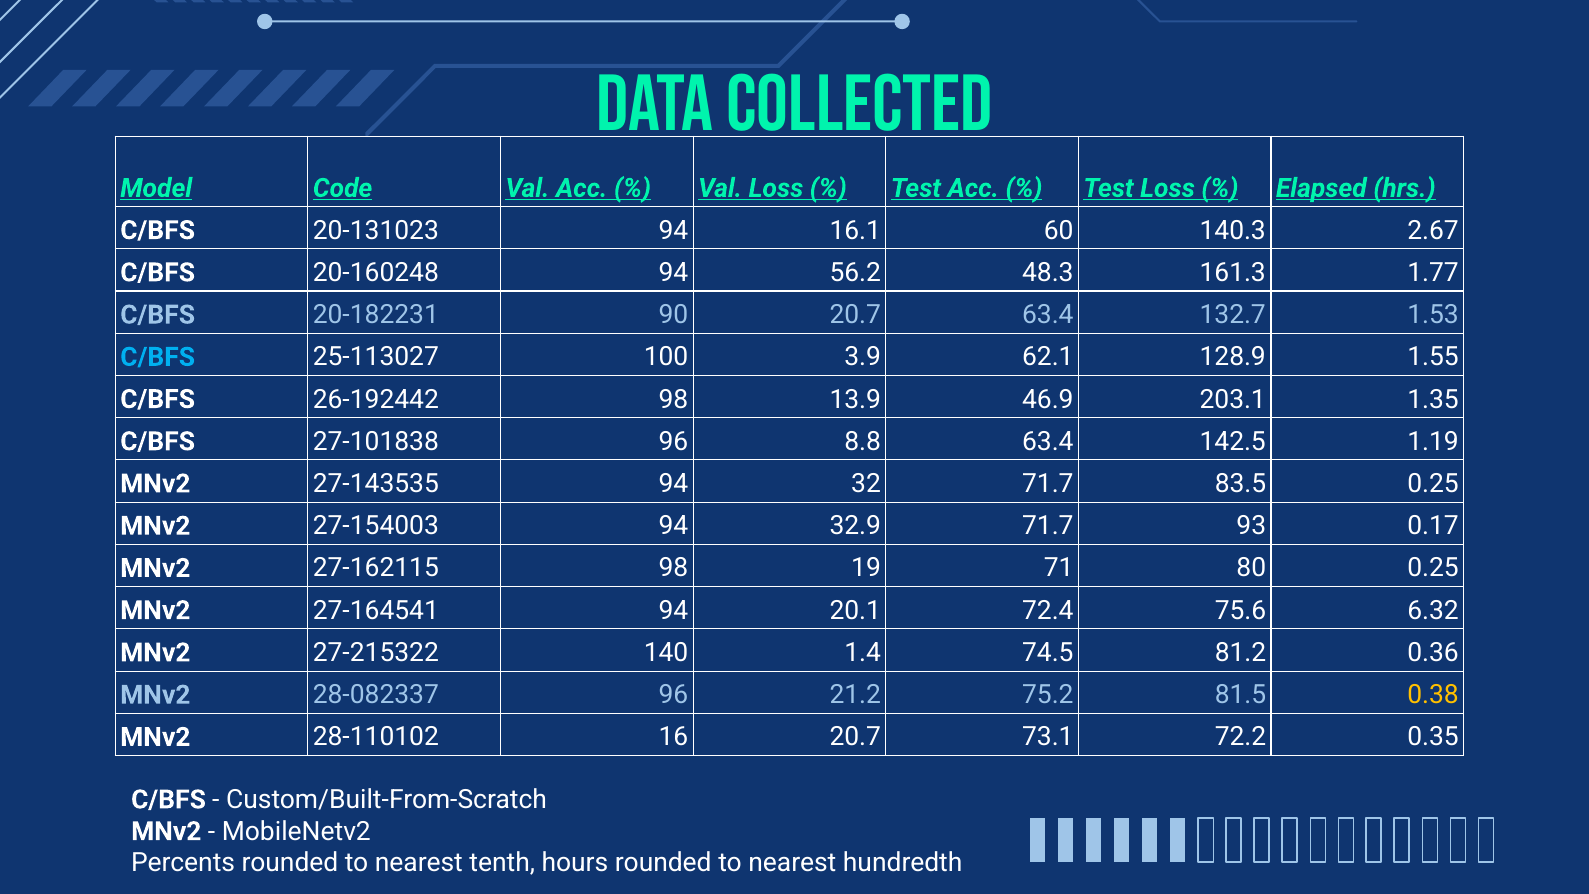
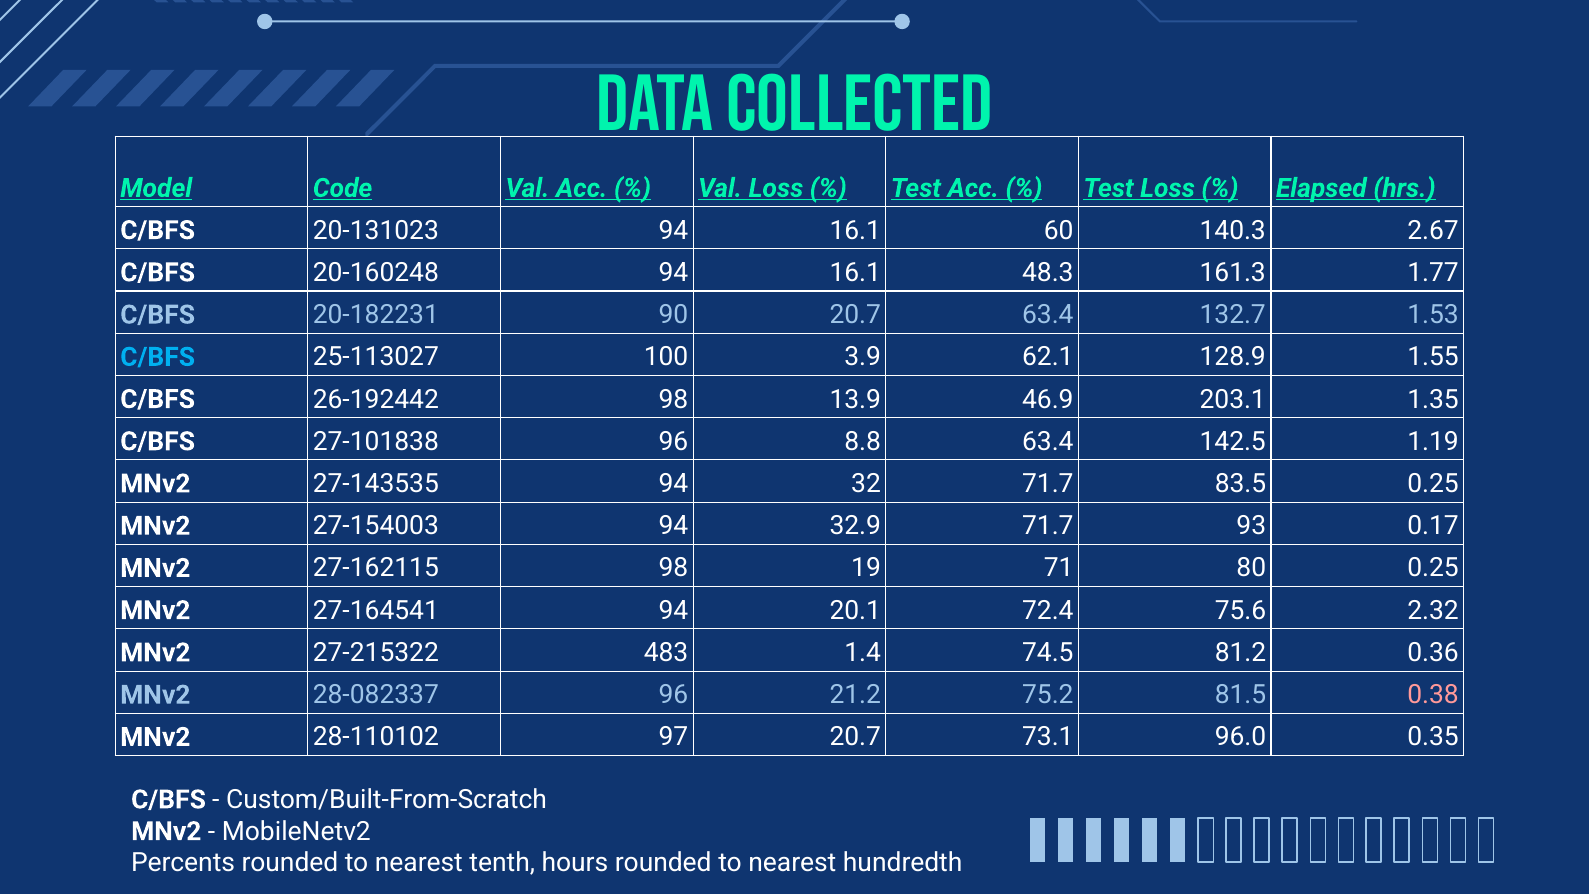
20-160248 94 56.2: 56.2 -> 16.1 (855, 273)
6.32: 6.32 -> 2.32 (1433, 610)
140: 140 -> 483 (666, 653)
0.38 colour: yellow -> pink (1433, 695)
16: 16 -> 97 (673, 737)
72.2: 72.2 -> 96.0 (1240, 737)
